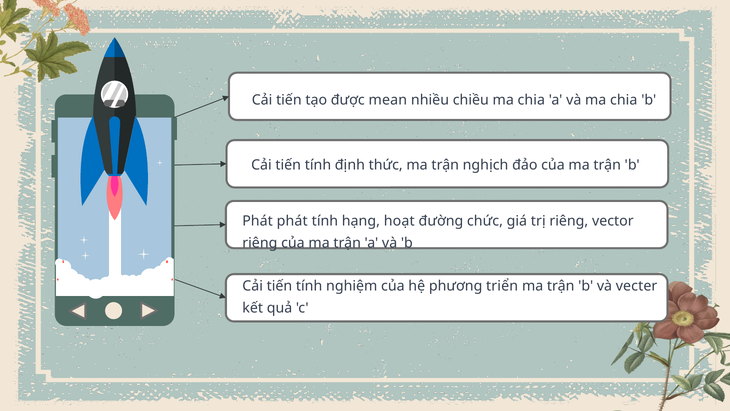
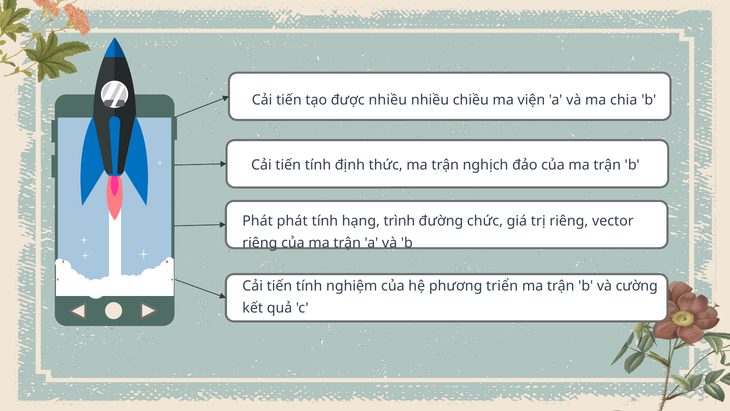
được mean: mean -> nhiều (388, 100)
chiều ma chia: chia -> viện (531, 100)
hoạt: hoạt -> trình (399, 221)
vecter: vecter -> cường (637, 286)
